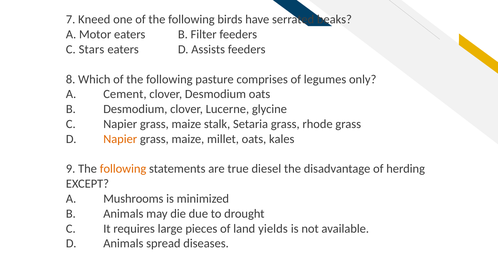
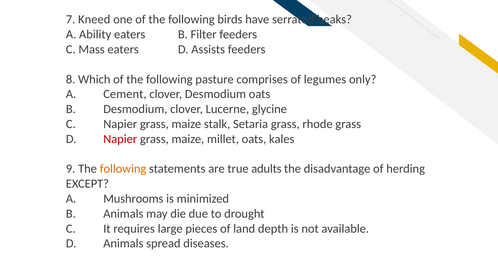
Motor: Motor -> Ability (95, 34)
Stars: Stars -> Mass (92, 49)
Napier colour: orange -> red (120, 139)
diesel: diesel -> adults (266, 169)
yields: yields -> depth (273, 229)
